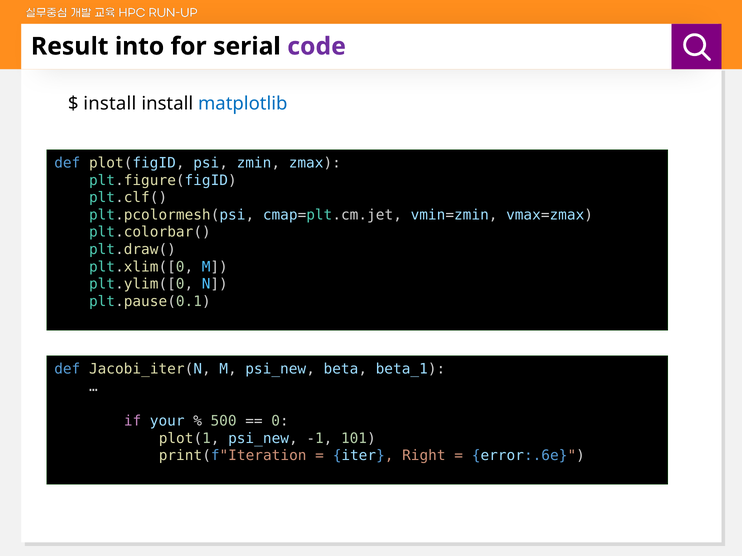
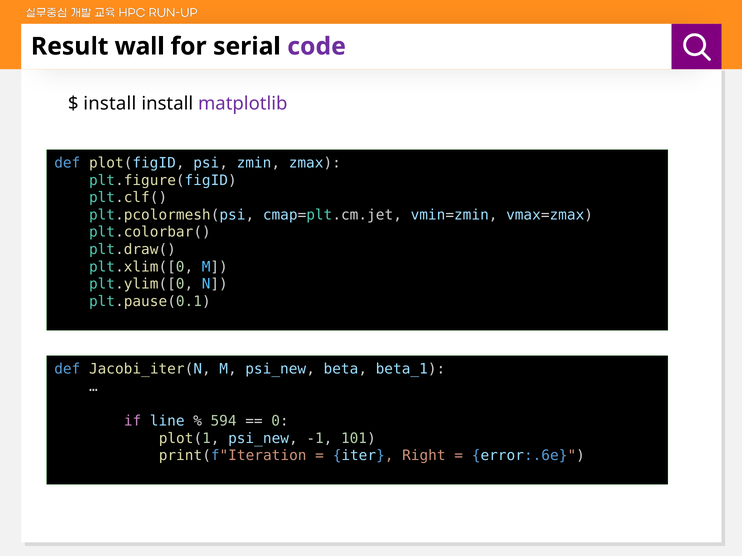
into: into -> wall (140, 46)
matplotlib colour: blue -> purple (243, 104)
your: your -> line (167, 421)
500: 500 -> 594 (224, 421)
